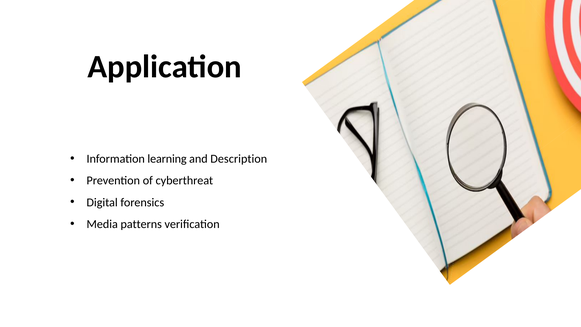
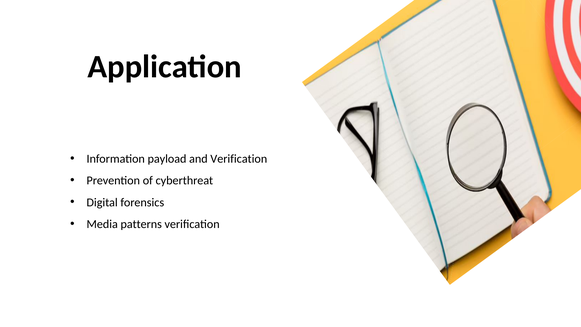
learning: learning -> payload (167, 159)
and Description: Description -> Verification (239, 159)
